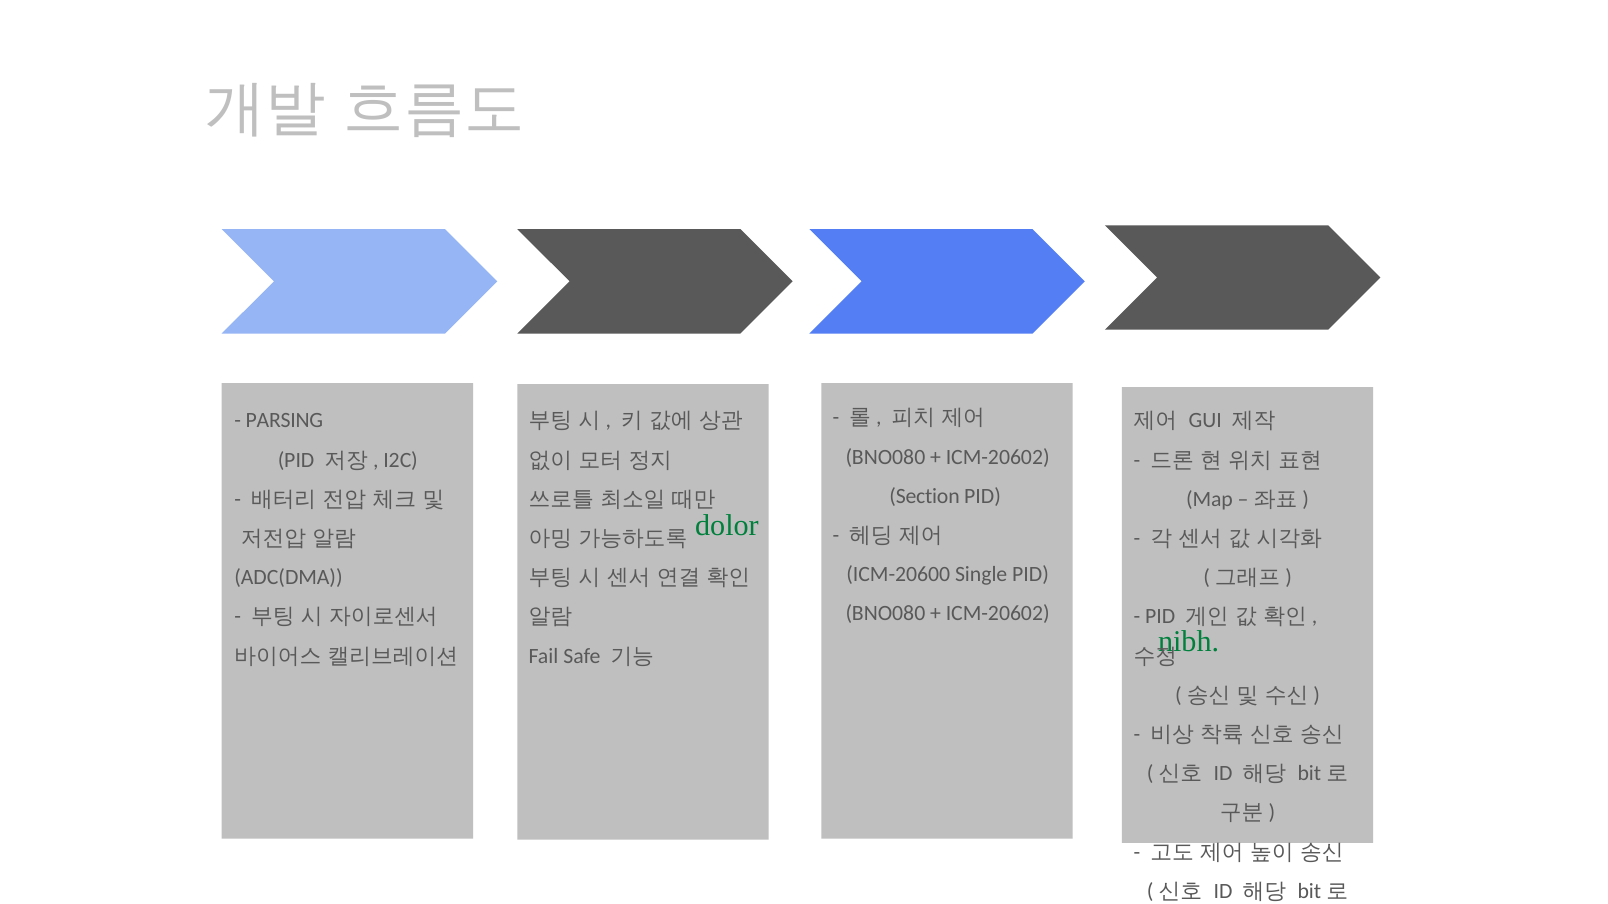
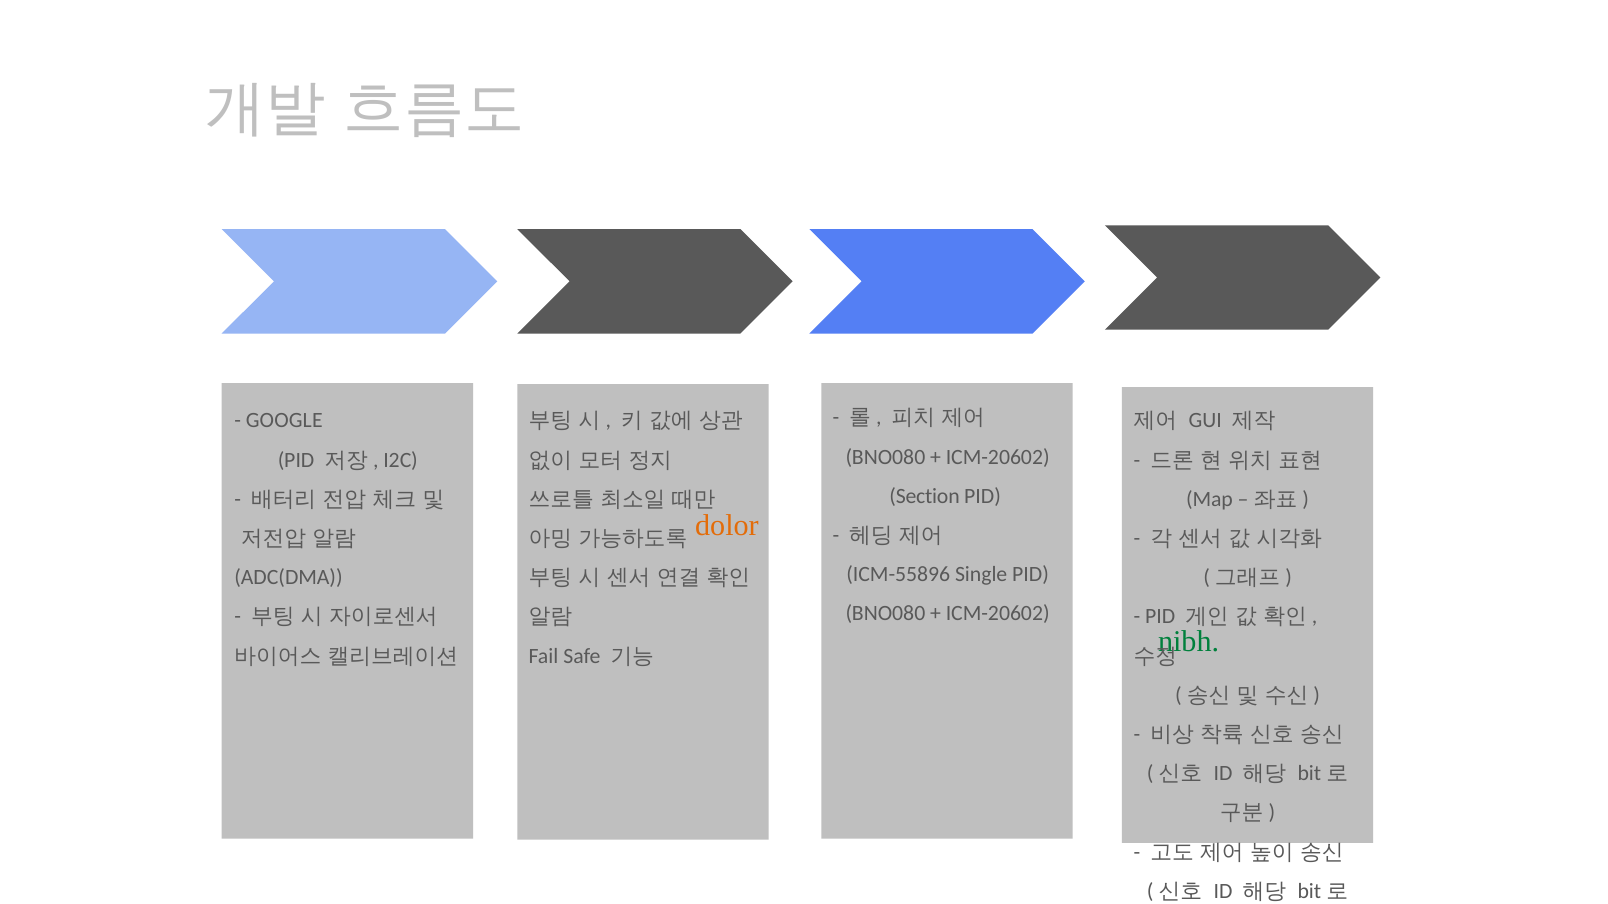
PARSING: PARSING -> GOOGLE (284, 421)
dolor colour: green -> orange (727, 526)
ICM-20600: ICM-20600 -> ICM-55896 (898, 575)
